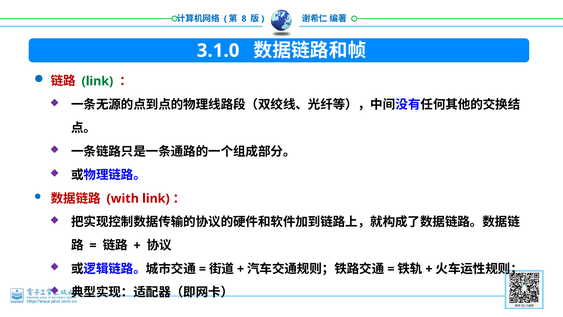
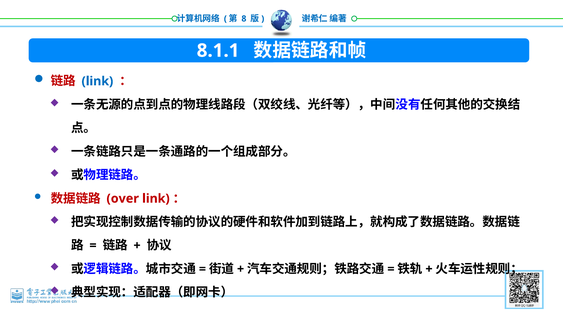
3.1.0: 3.1.0 -> 8.1.1 (218, 51)
link colour: green -> blue (97, 81)
with: with -> over (123, 198)
